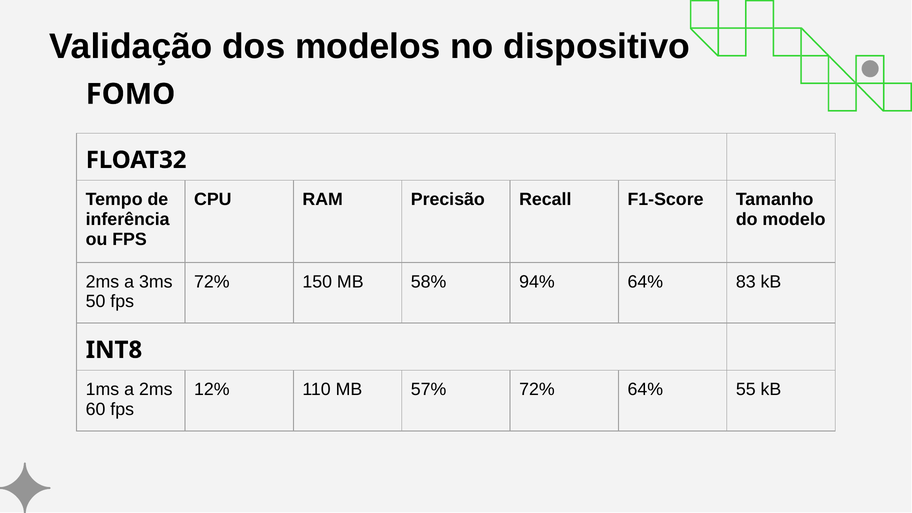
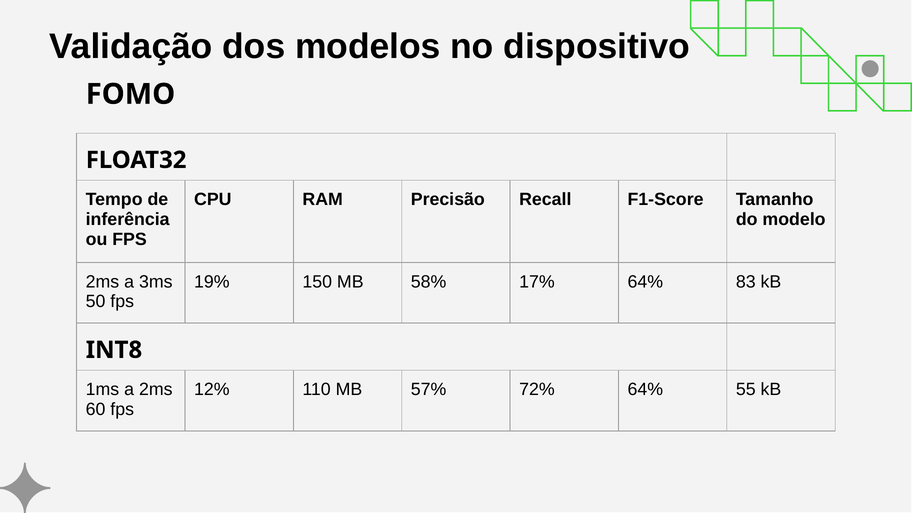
72%: 72% -> 19% (212, 282)
94%: 94% -> 17% (537, 282)
